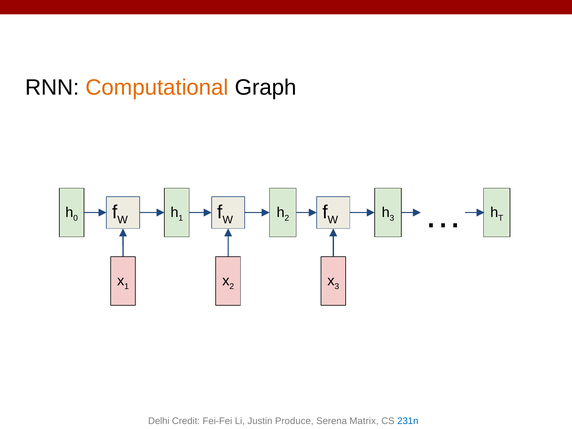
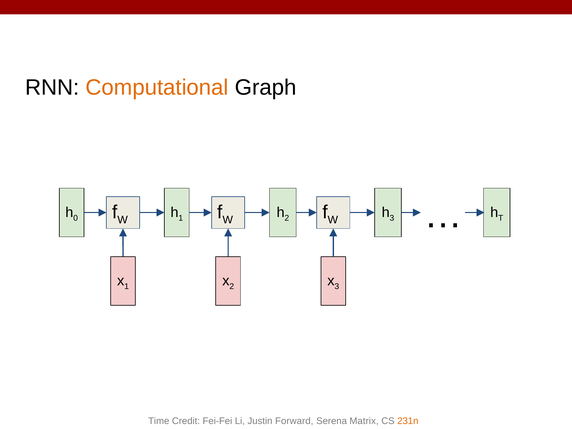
Delhi: Delhi -> Time (159, 421)
Produce: Produce -> Forward (294, 421)
231n colour: blue -> orange (408, 421)
